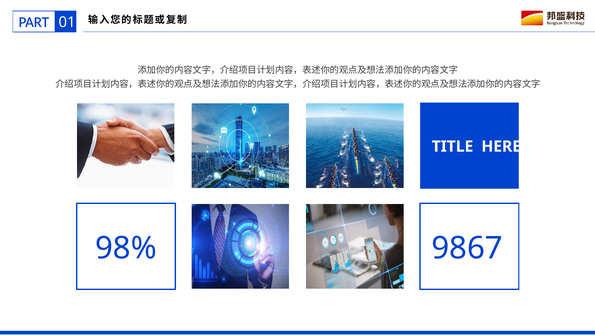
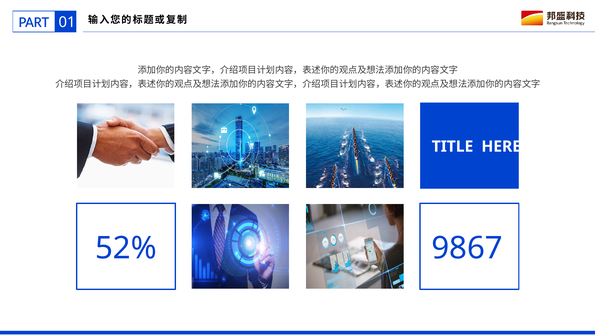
98%: 98% -> 52% (126, 248)
